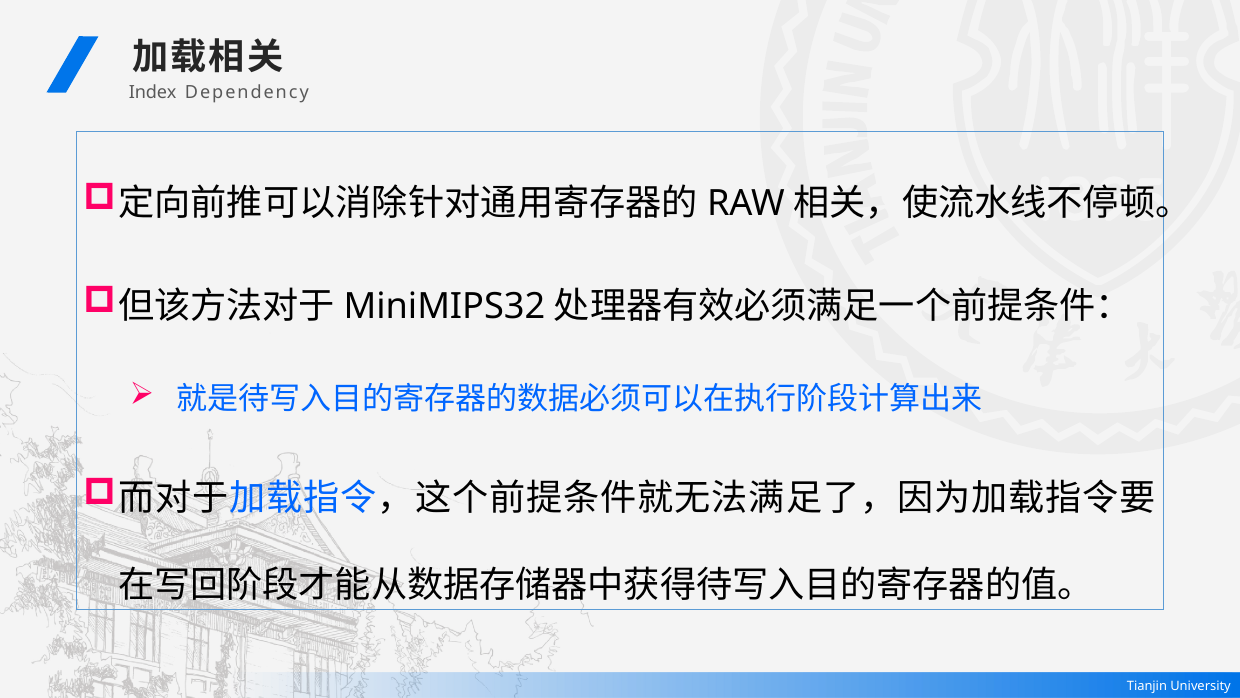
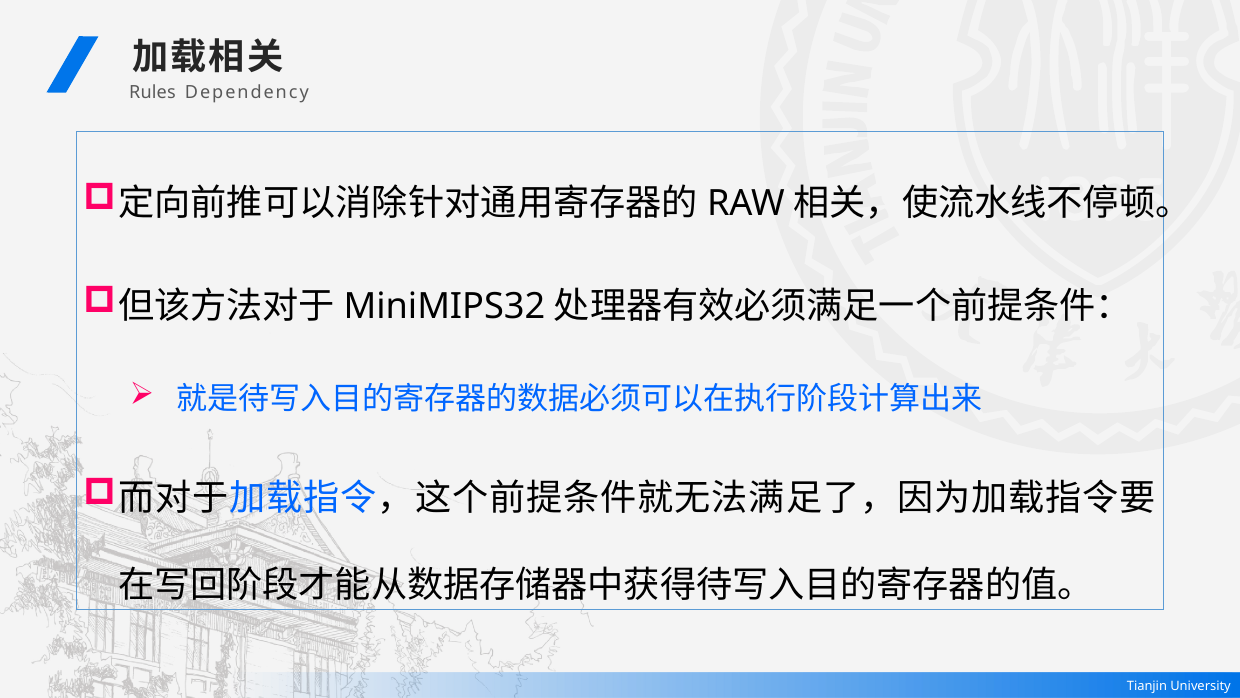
Index: Index -> Rules (152, 92)
